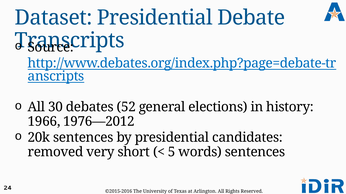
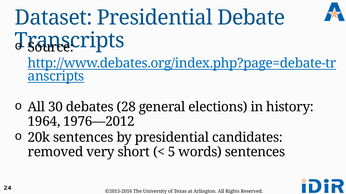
52: 52 -> 28 (126, 107)
1966: 1966 -> 1964 (44, 122)
